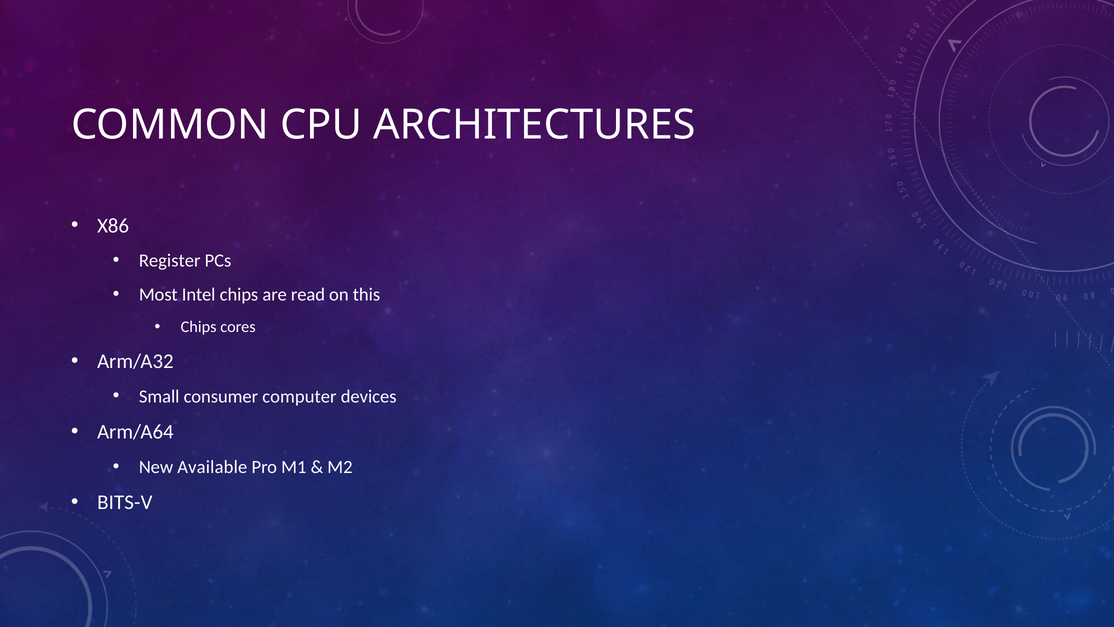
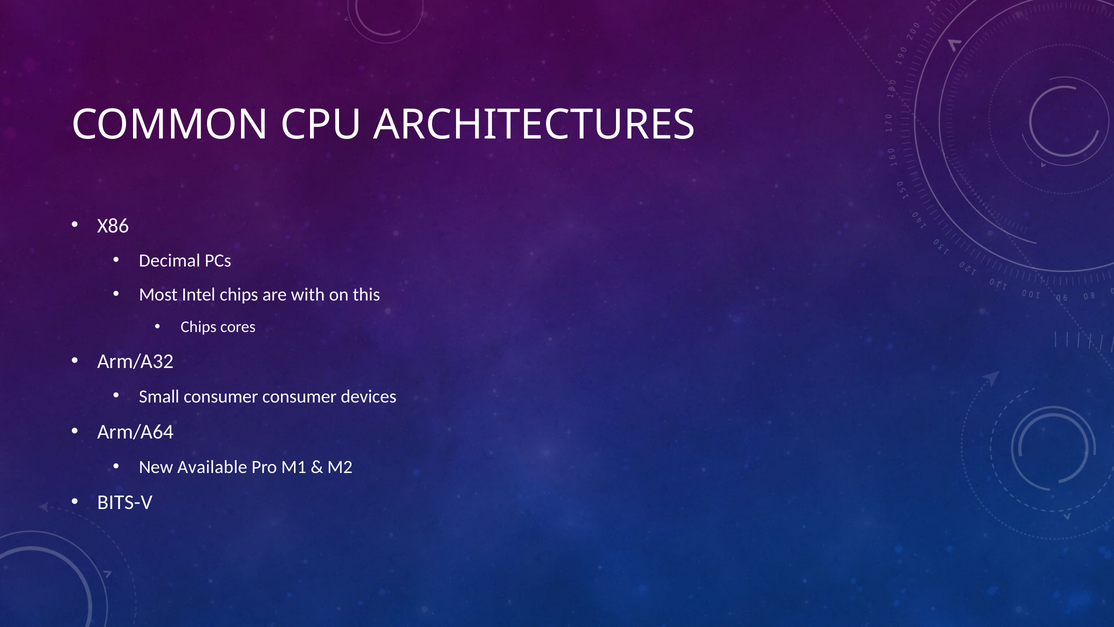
Register: Register -> Decimal (170, 261)
read: read -> with (308, 295)
consumer computer: computer -> consumer (300, 396)
